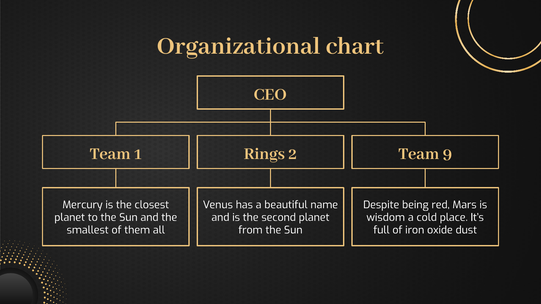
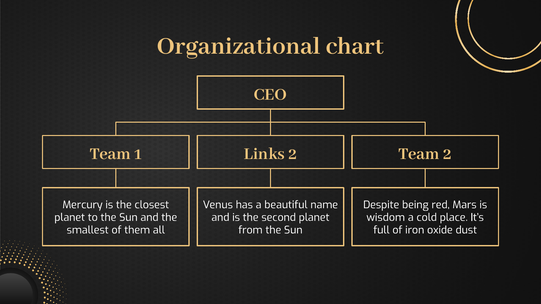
Rings: Rings -> Links (264, 153)
Team 9: 9 -> 2 (447, 153)
